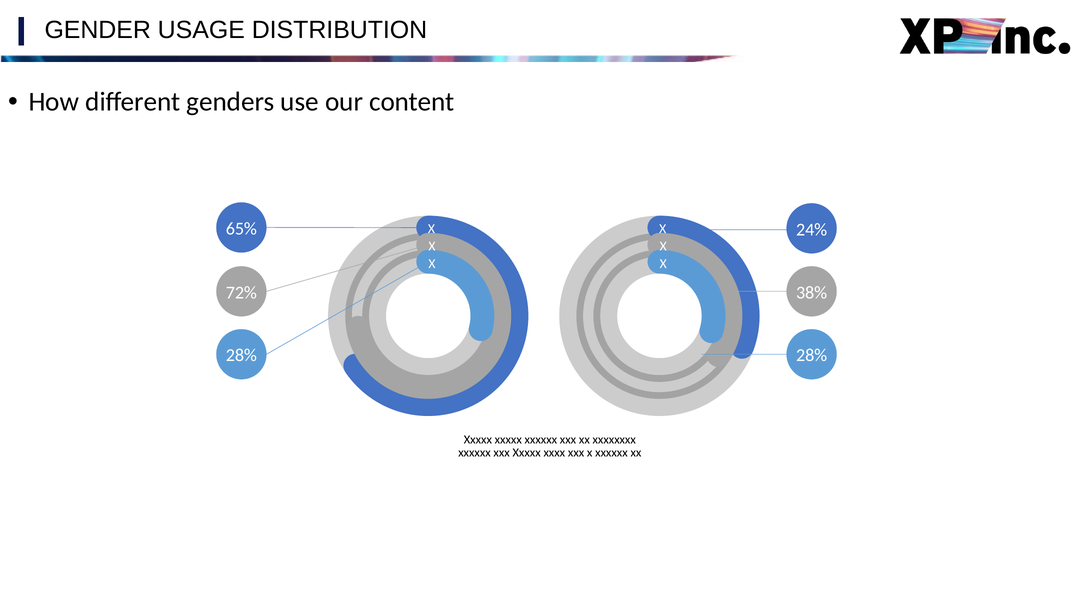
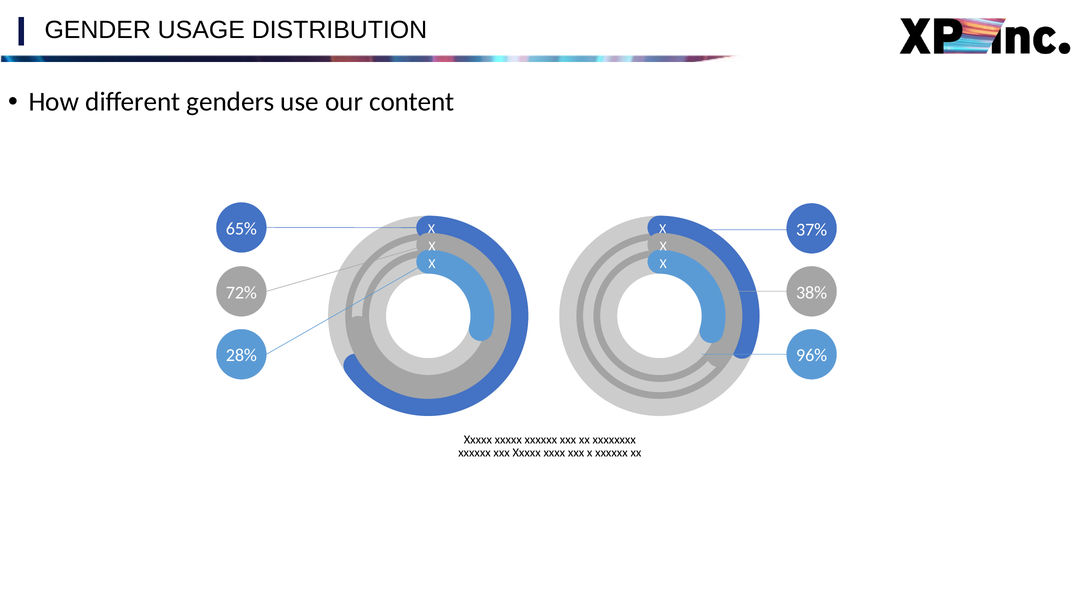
24%: 24% -> 37% (812, 230)
28%: 28% -> 96% (812, 355)
